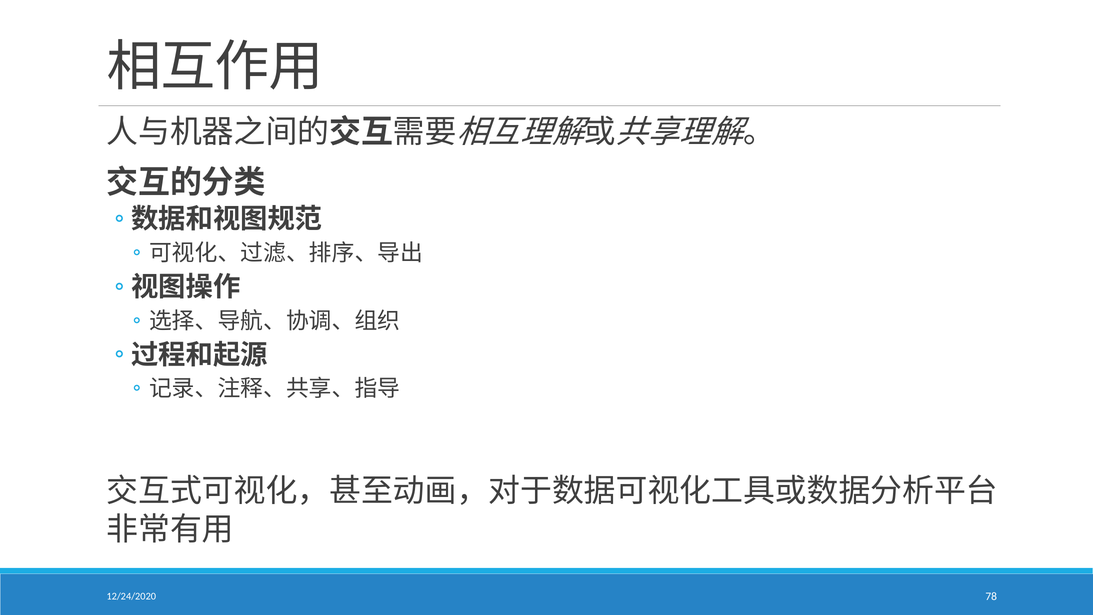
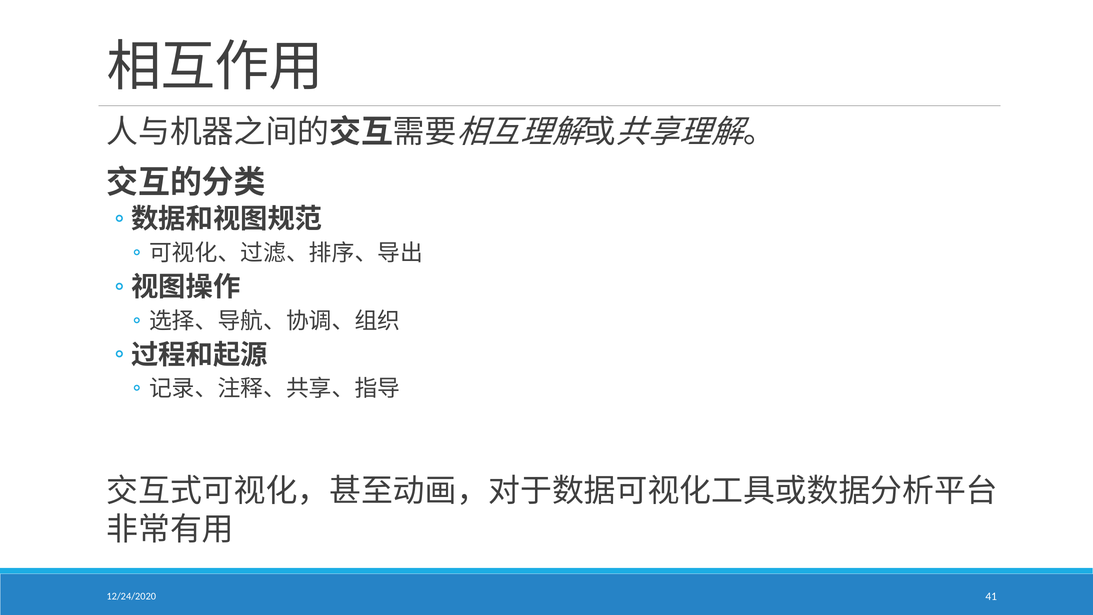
78: 78 -> 41 (991, 596)
